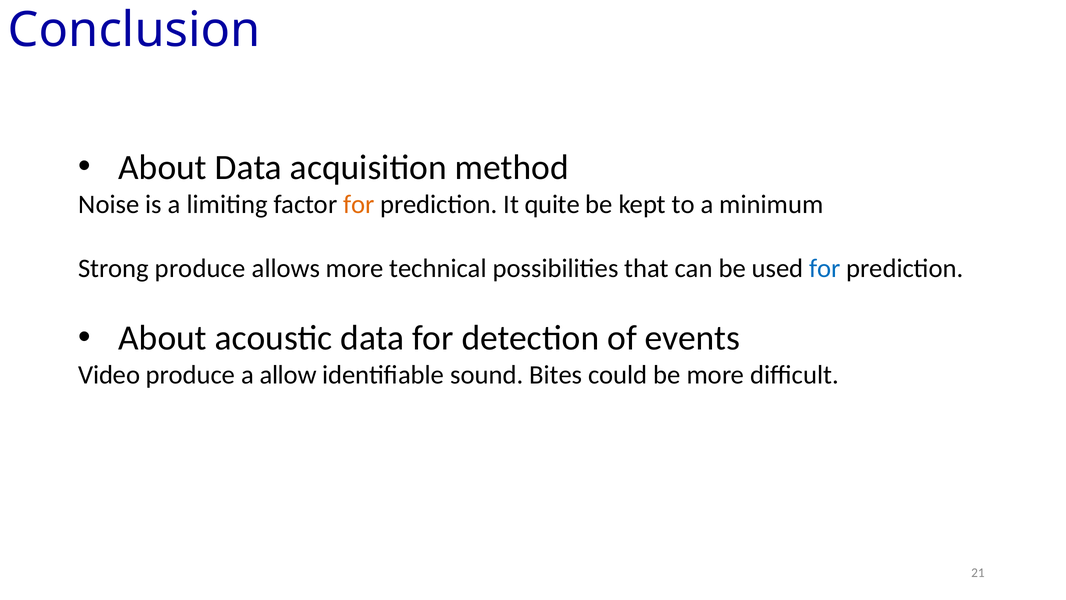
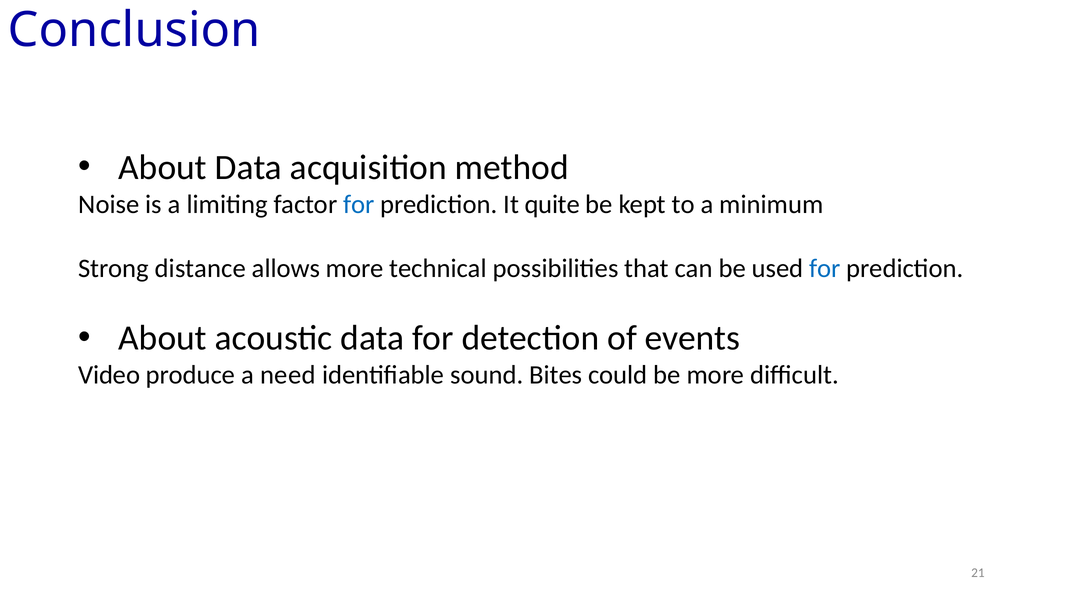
for colour: orange -> blue (359, 204)
Strong produce: produce -> distance (200, 268)
allow: allow -> need (288, 375)
